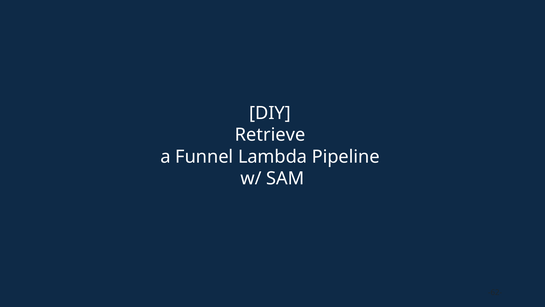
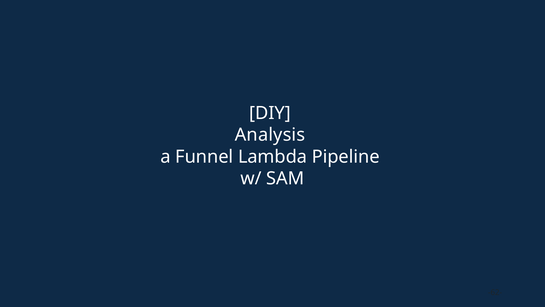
Retrieve: Retrieve -> Analysis (270, 135)
